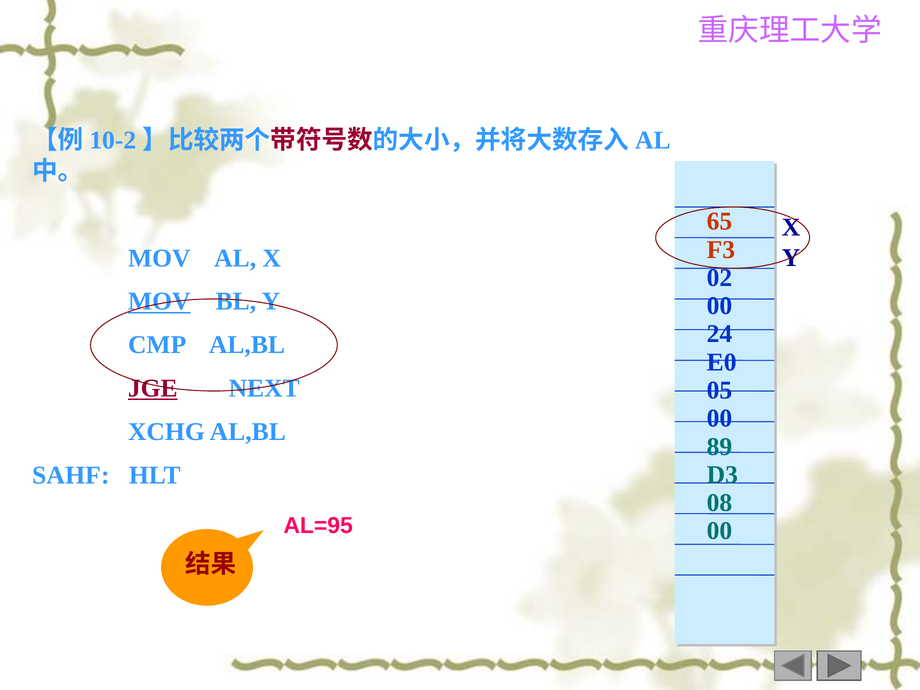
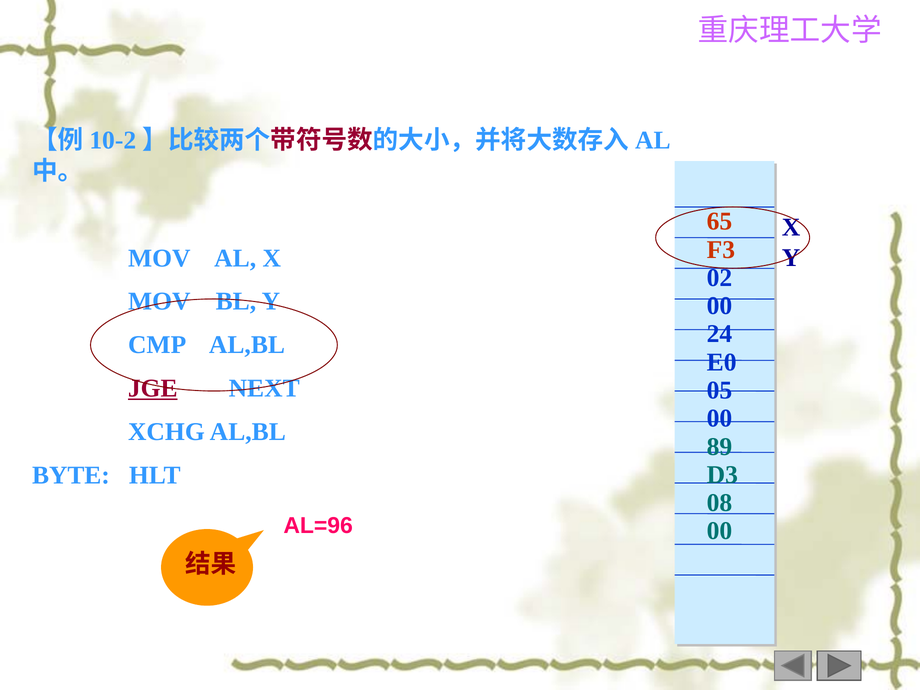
MOV underline: present -> none (159, 302)
SAHF: SAHF -> BYTE (71, 475)
AL=95: AL=95 -> AL=96 (318, 526)
